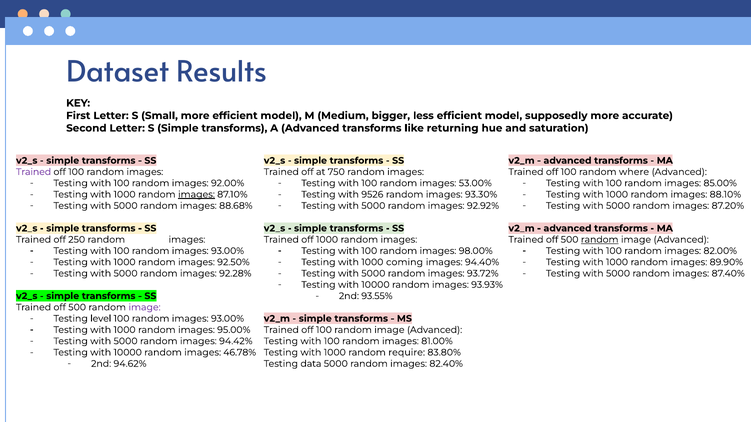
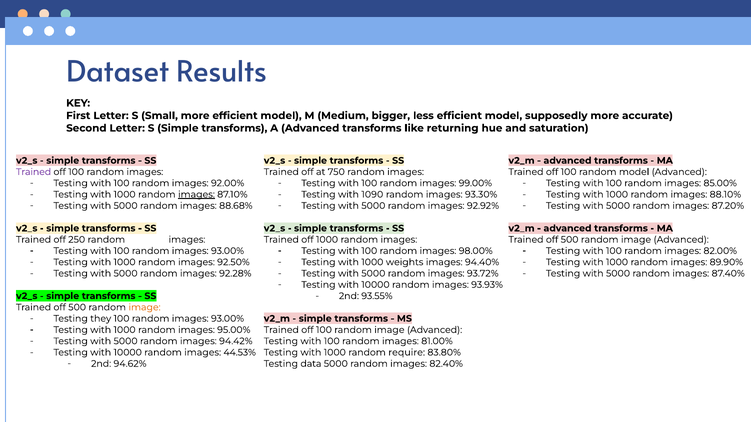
random where: where -> model (634, 172)
53.00%: 53.00% -> 99.00% (475, 183)
9526: 9526 -> 1090 (372, 195)
random underline: present -> none (600, 240)
coming: coming -> weights (405, 262)
image colour: purple -> orange (145, 308)
level: level -> they (101, 319)
46.78%: 46.78% -> 44.53% (240, 353)
